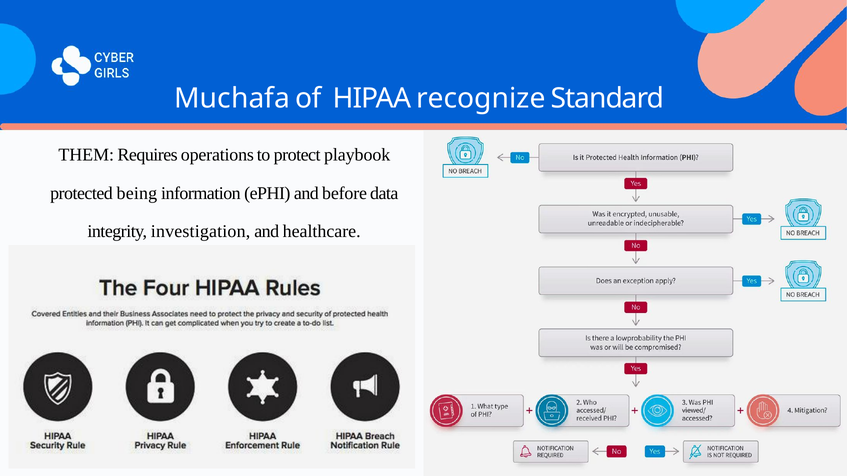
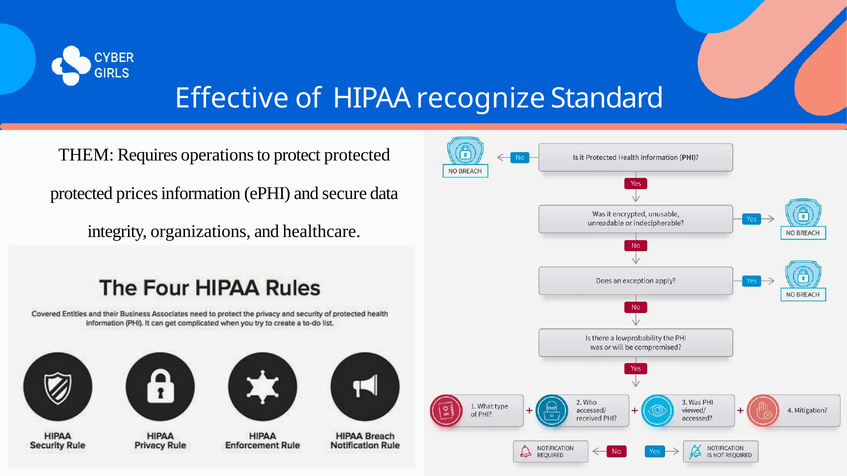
Muchafa: Muchafa -> Effective (232, 98)
protect playbook: playbook -> protected (357, 155)
being: being -> prices (137, 193)
before: before -> secure (345, 193)
investigation: investigation -> organizations (201, 232)
